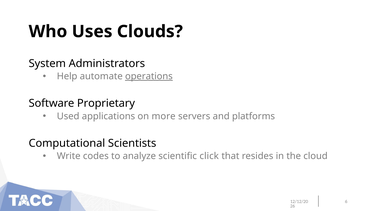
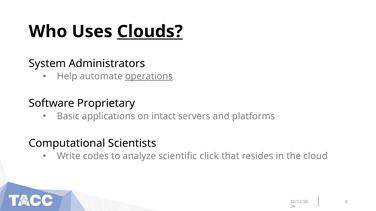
Clouds underline: none -> present (150, 32)
Used: Used -> Basic (68, 117)
more: more -> intact (164, 117)
